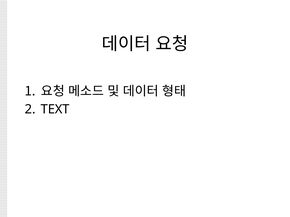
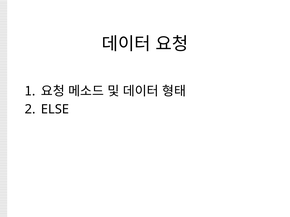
TEXT: TEXT -> ELSE (55, 110)
